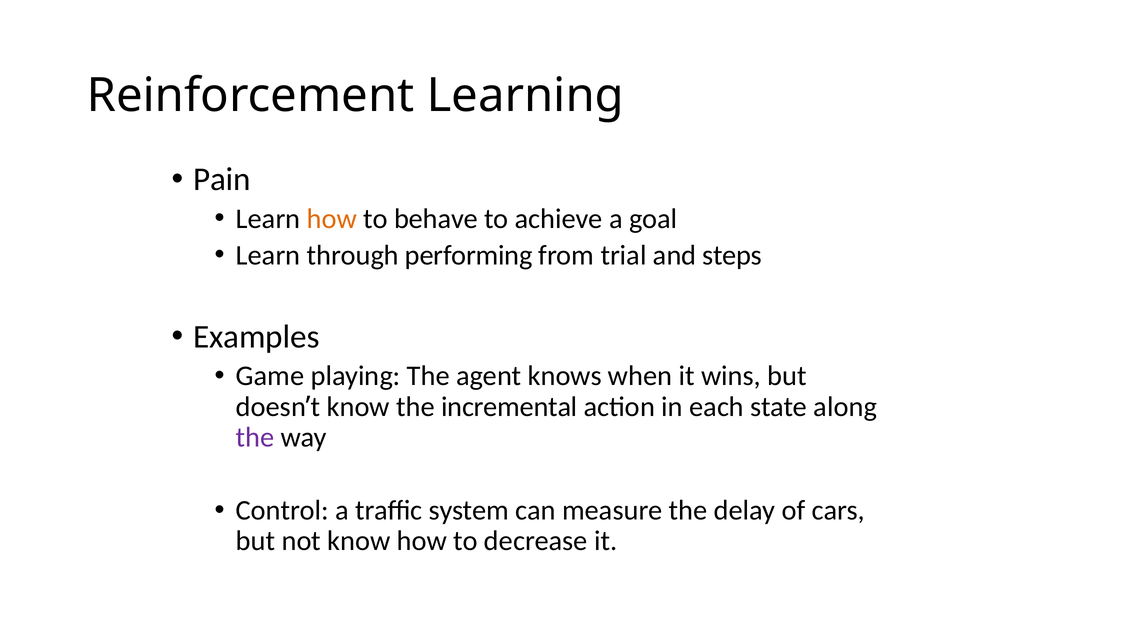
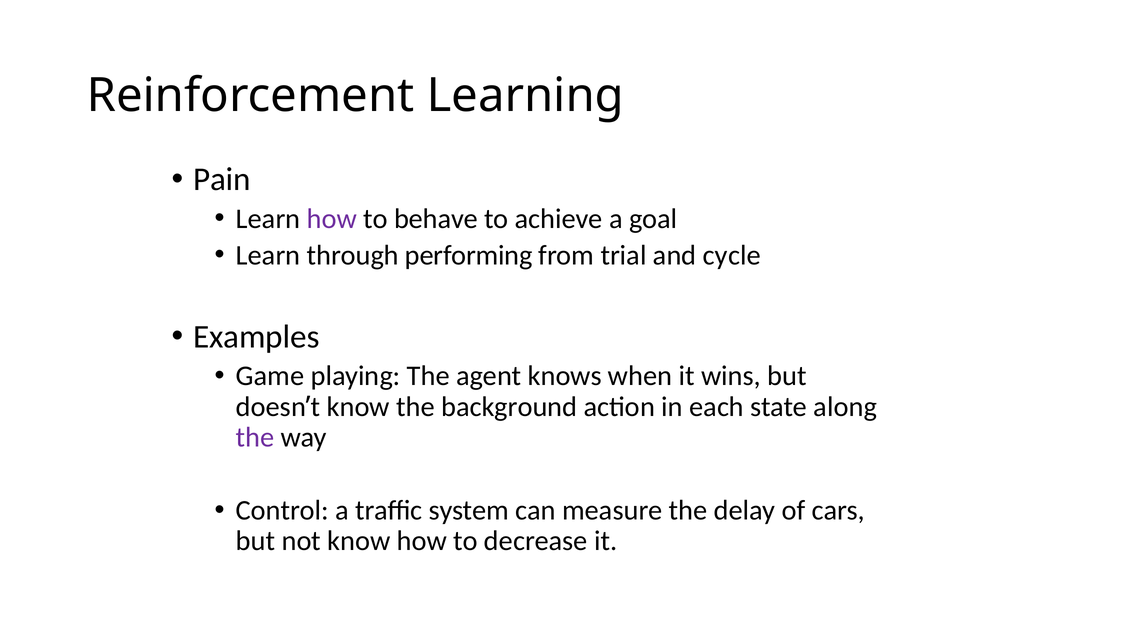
how colour: orange -> purple (332, 219)
steps: steps -> cycle (732, 255)
incremental: incremental -> background (509, 407)
